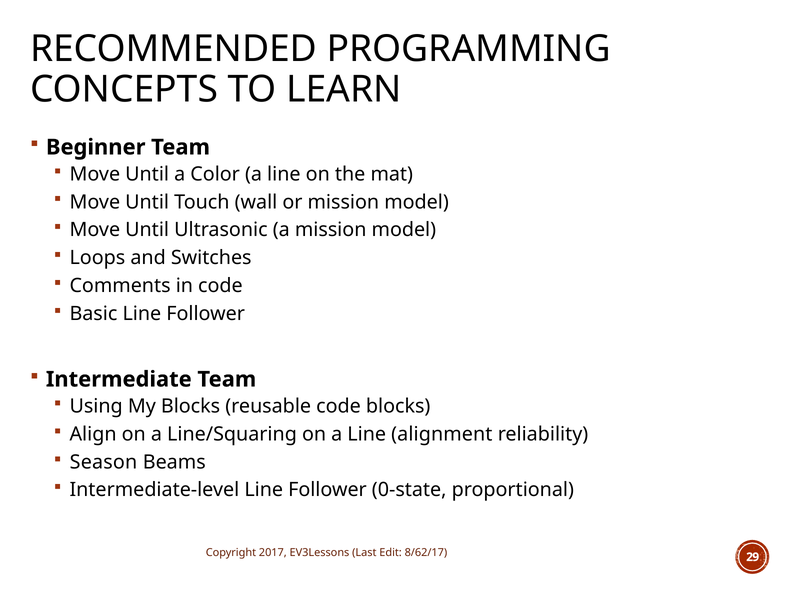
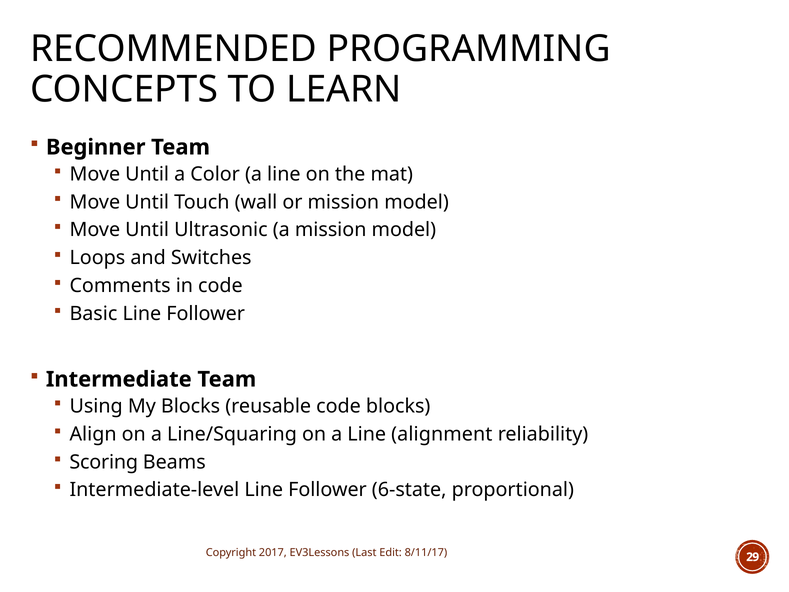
Season: Season -> Scoring (104, 462)
0-state: 0-state -> 6-state (409, 490)
8/62/17: 8/62/17 -> 8/11/17 (426, 553)
